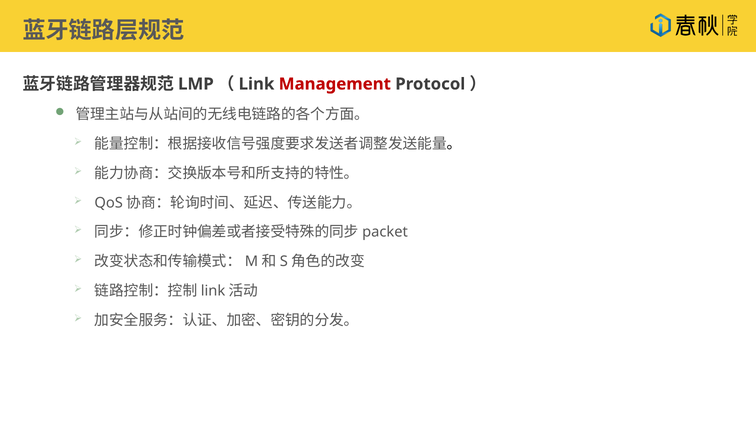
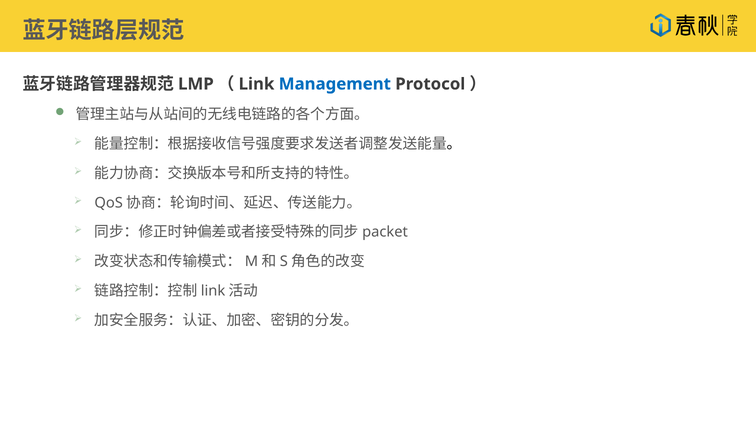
Management colour: red -> blue (335, 84)
